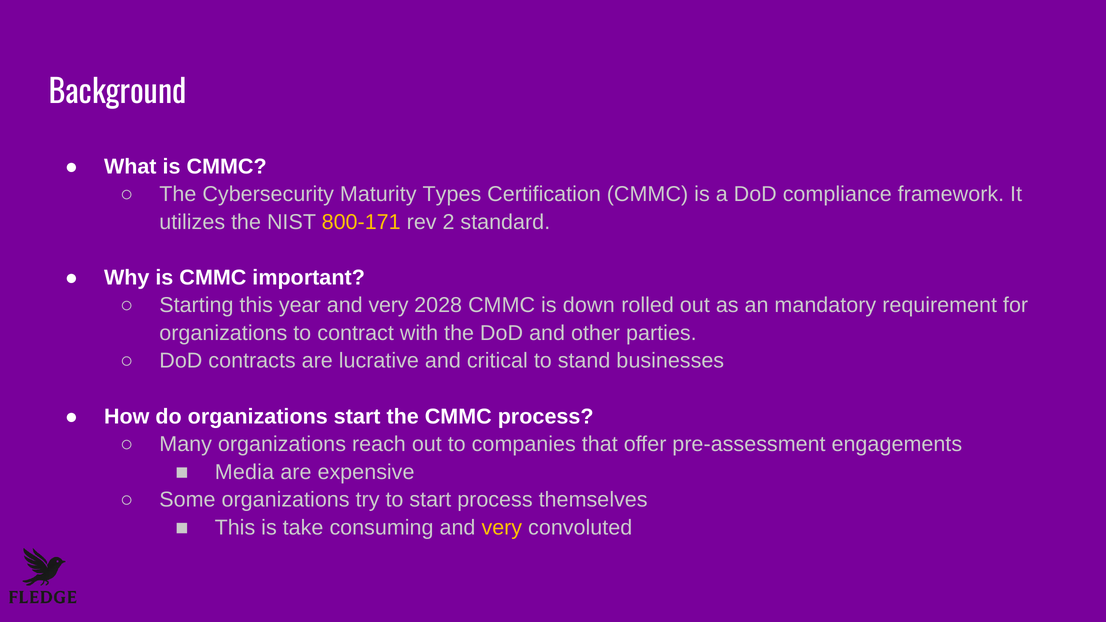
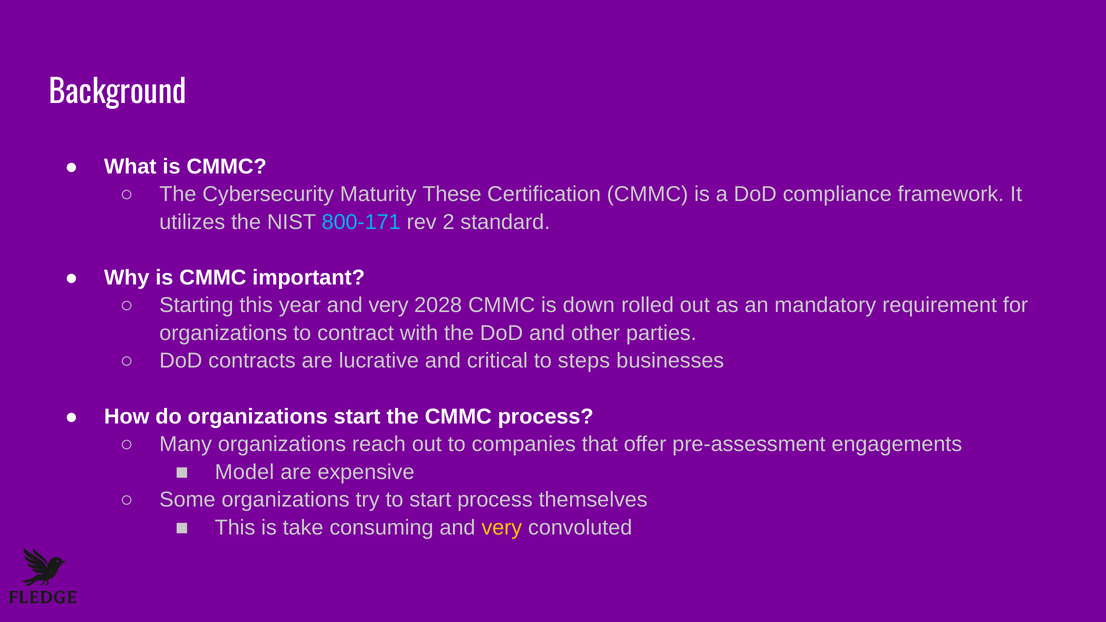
Types: Types -> These (452, 194)
800-171 colour: yellow -> light blue (361, 222)
stand: stand -> steps (584, 361)
Media: Media -> Model (244, 472)
